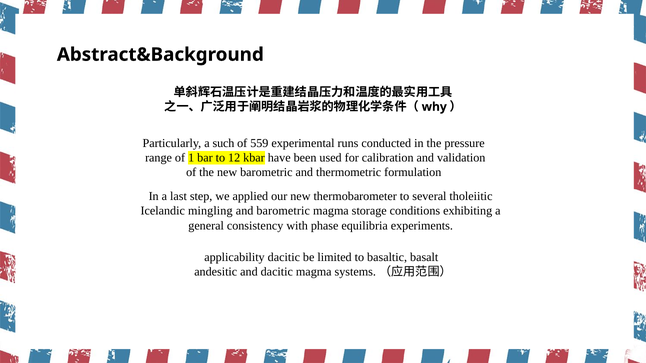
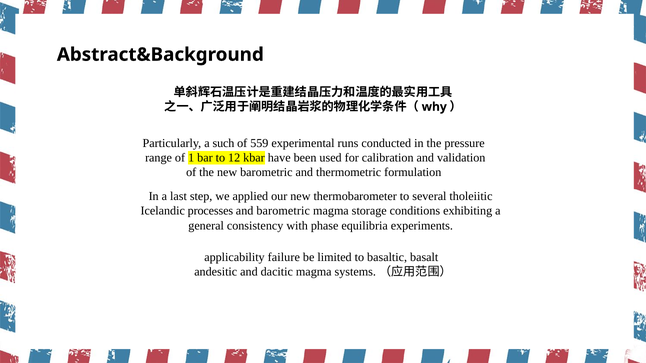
mingling: mingling -> processes (210, 211)
applicability dacitic: dacitic -> failure (284, 258)
